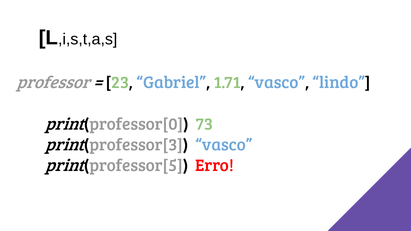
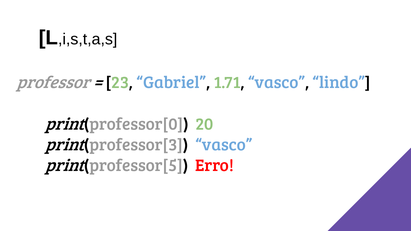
73: 73 -> 20 (205, 124)
